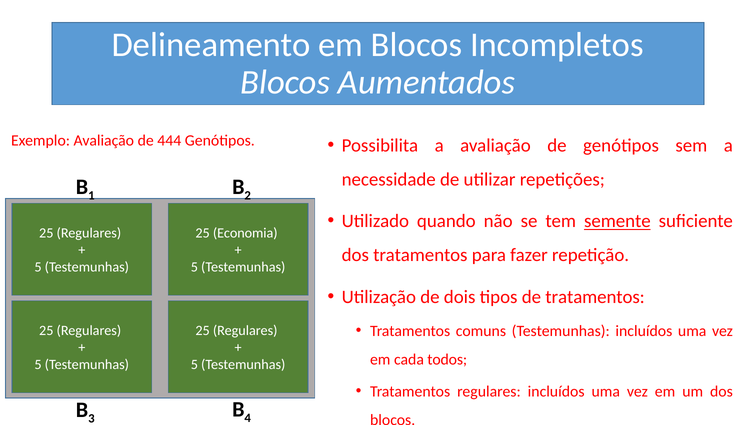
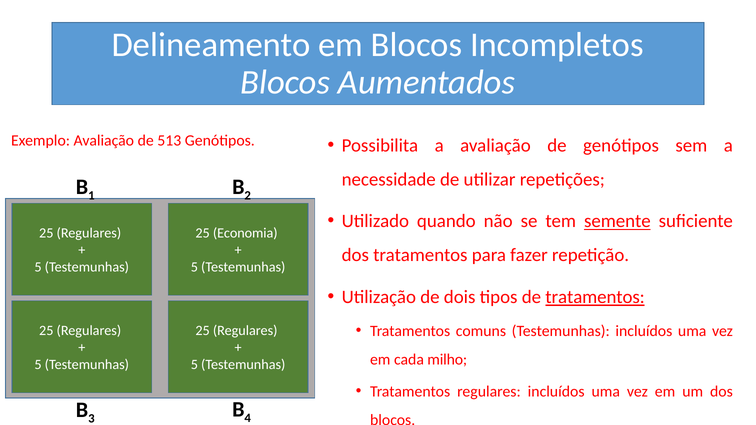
444: 444 -> 513 (169, 141)
tratamentos underline: none -> present (595, 297)
todos: todos -> milho (447, 360)
